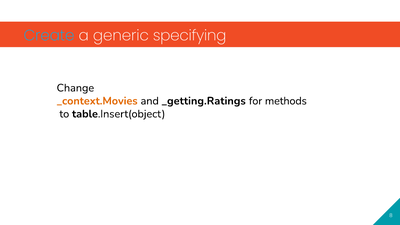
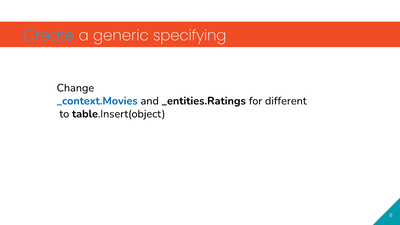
_context.Movies colour: orange -> blue (97, 101)
_getting.Ratings: _getting.Ratings -> _entities.Ratings (204, 101)
methods: methods -> different (286, 101)
